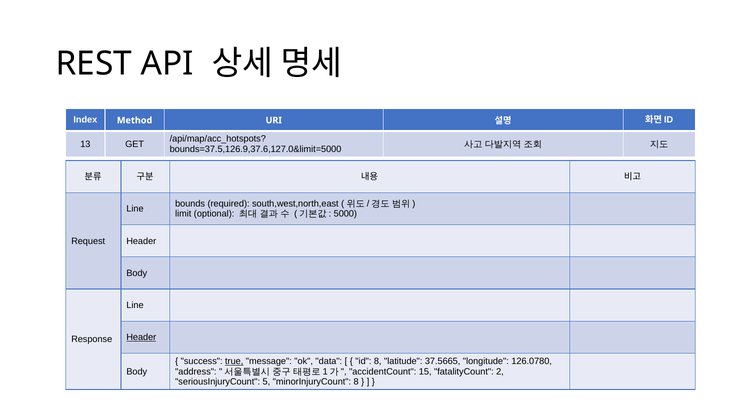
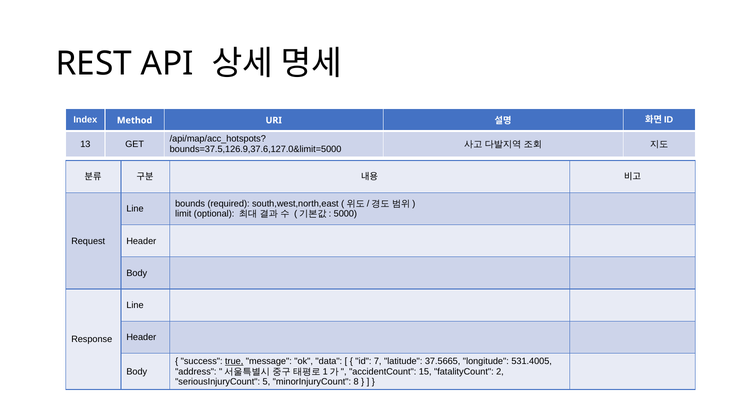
Header underline: present -> none (141, 337)
id 8: 8 -> 7 (378, 361)
126.0780: 126.0780 -> 531.4005 (532, 361)
